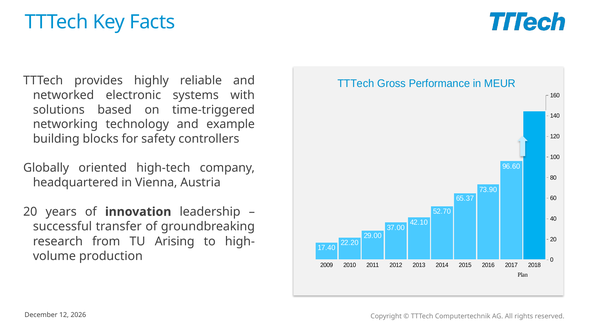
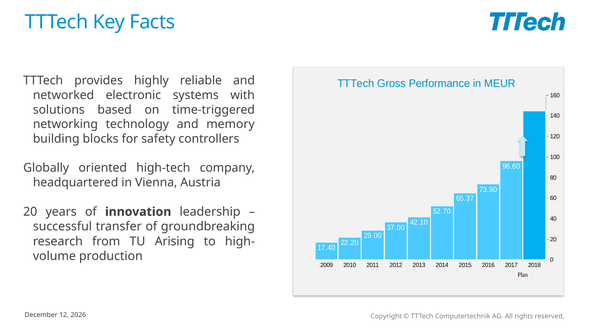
example: example -> memory (231, 124)
